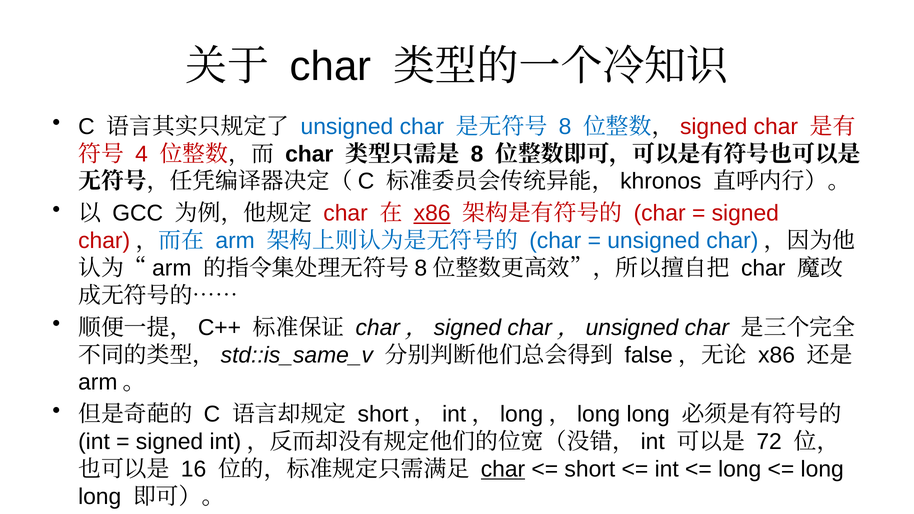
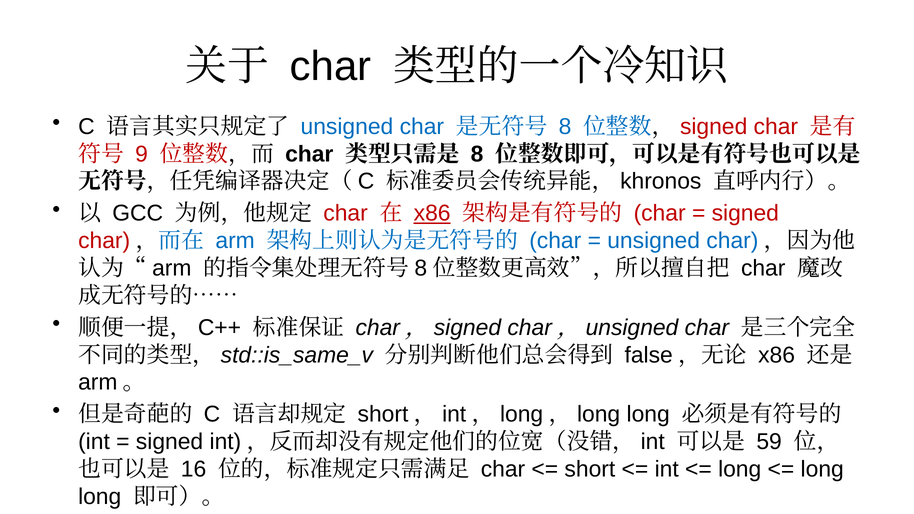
4: 4 -> 9 (142, 154)
72: 72 -> 59 (769, 442)
char underline: present -> none (503, 469)
